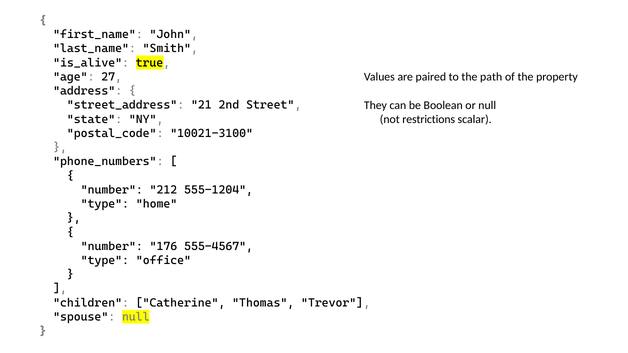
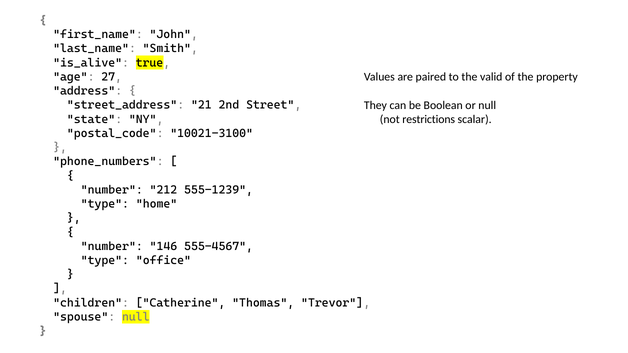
path: path -> valid (491, 77)
555-1204: 555-1204 -> 555-1239 (219, 190)
176: 176 -> 146 (163, 246)
